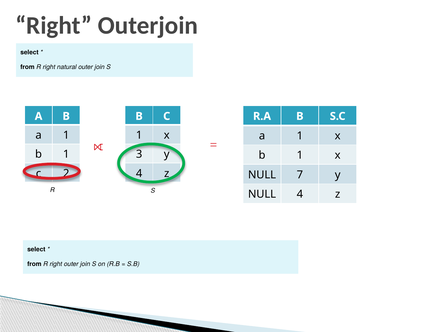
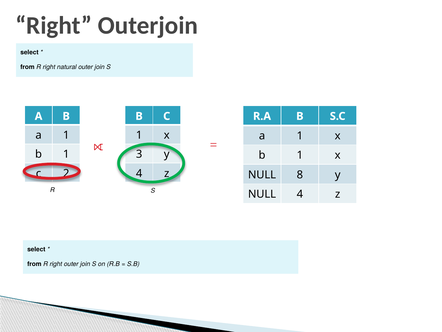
7: 7 -> 8 (300, 174)
